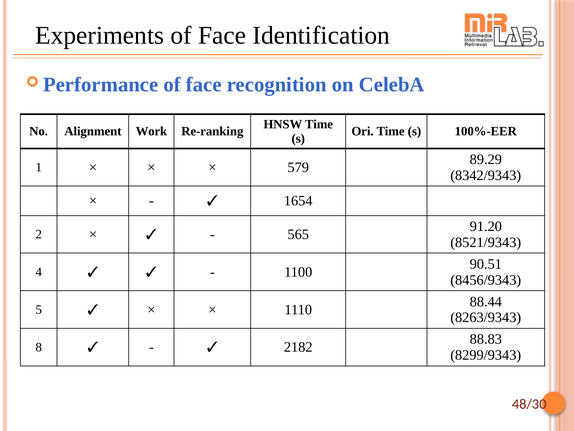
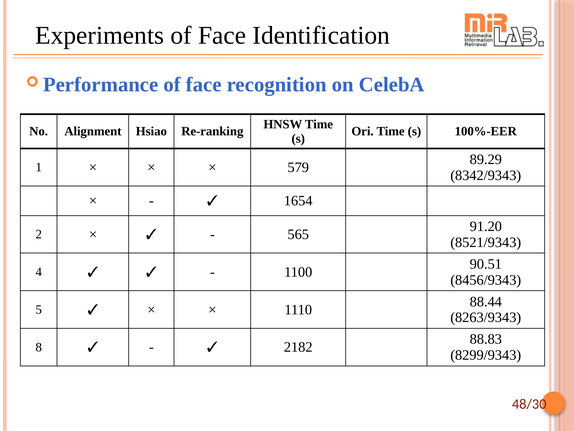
Work: Work -> Hsiao (151, 131)
